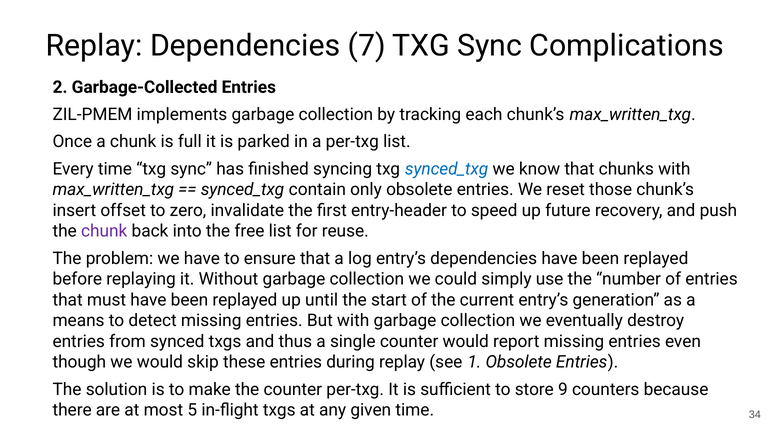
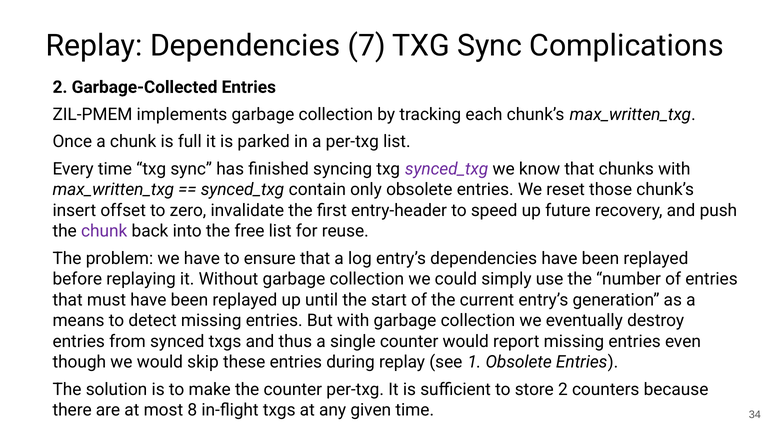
synced_txg colour: blue -> purple (447, 169)
store 9: 9 -> 2 (563, 390)
5: 5 -> 8 (192, 410)
